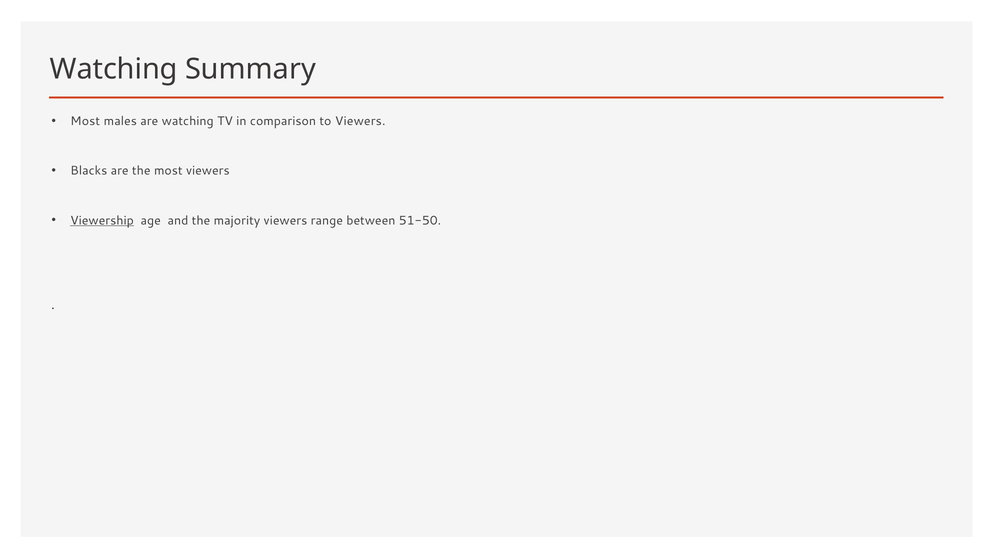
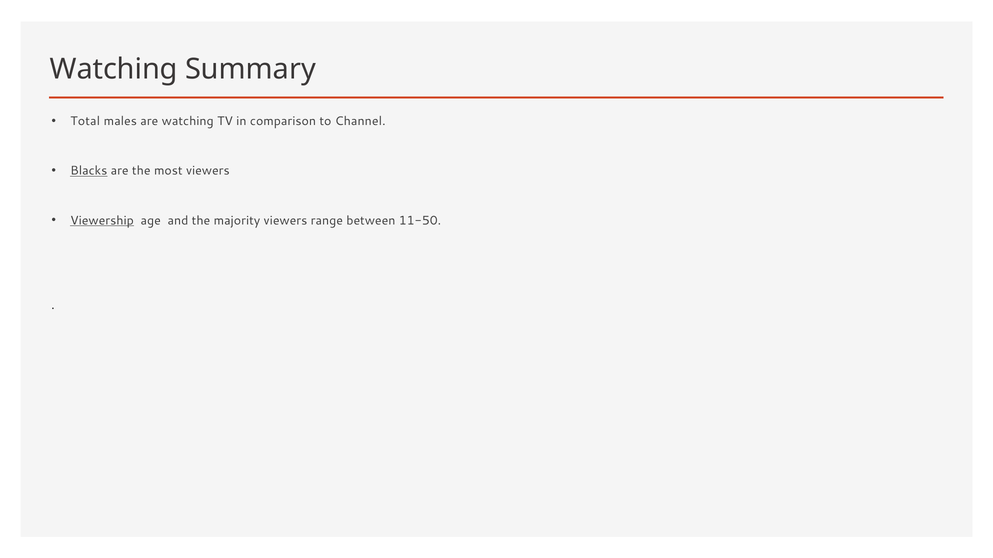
Most: Most -> Total (85, 121)
to Viewers: Viewers -> Channel (360, 121)
Blacks underline: none -> present (89, 171)
51-50: 51-50 -> 11-50 (420, 221)
